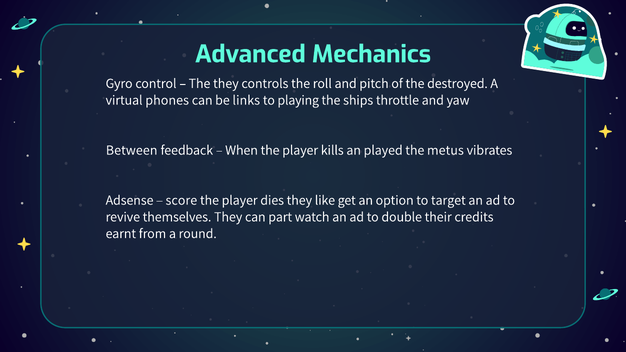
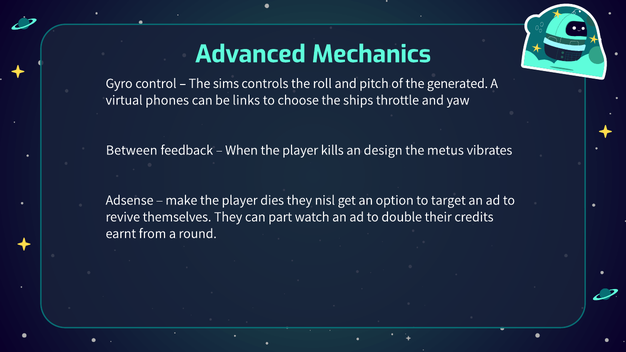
The they: they -> sims (226, 83)
destroyed: destroyed -> generated (457, 83)
playing: playing -> choose (298, 100)
played: played -> design (383, 150)
score: score -> make (181, 200)
like: like -> nisl (325, 200)
